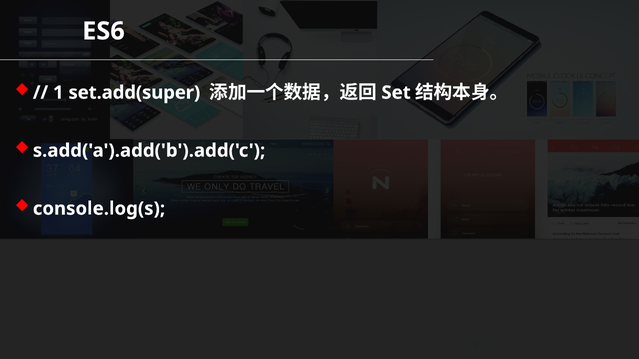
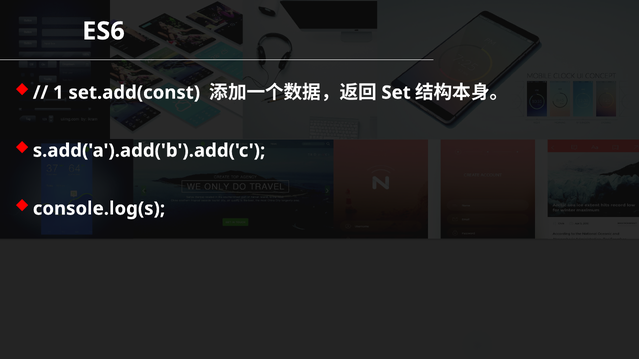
set.add(super: set.add(super -> set.add(const (134, 93)
